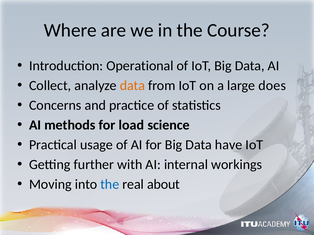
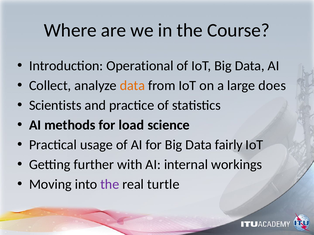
Concerns: Concerns -> Scientists (55, 105)
have: have -> fairly (229, 145)
the colour: blue -> purple (110, 185)
about: about -> turtle (163, 185)
